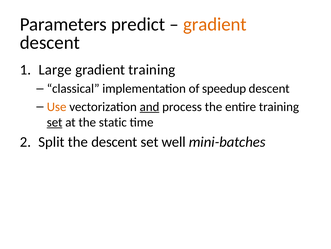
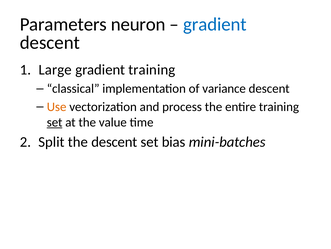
predict: predict -> neuron (138, 24)
gradient colour: orange -> blue (215, 24)
speedup: speedup -> variance (224, 88)
and underline: present -> none (150, 106)
static: static -> value (113, 122)
well: well -> bias (174, 142)
